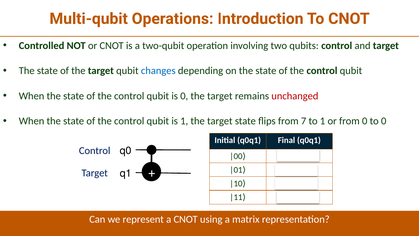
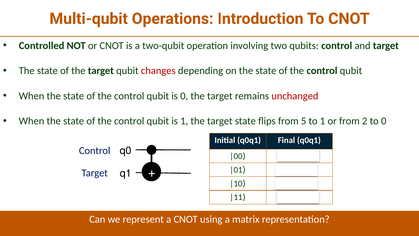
changes colour: blue -> red (158, 71)
7: 7 -> 5 (304, 121)
from 0: 0 -> 2 (365, 121)
